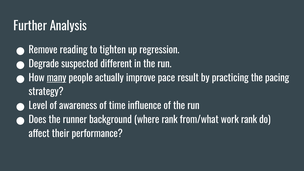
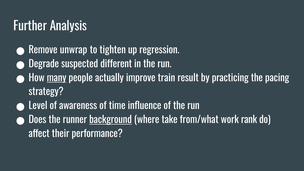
reading: reading -> unwrap (74, 50)
pace: pace -> train (166, 78)
background underline: none -> present (111, 120)
where rank: rank -> take (170, 120)
